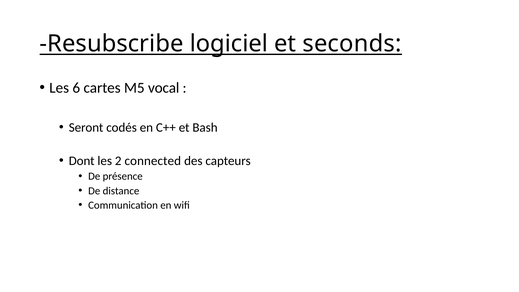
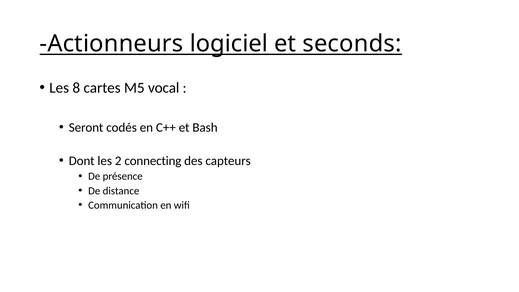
Resubscribe: Resubscribe -> Actionneurs (111, 44)
6: 6 -> 8 (76, 88)
connected: connected -> connecting (153, 161)
